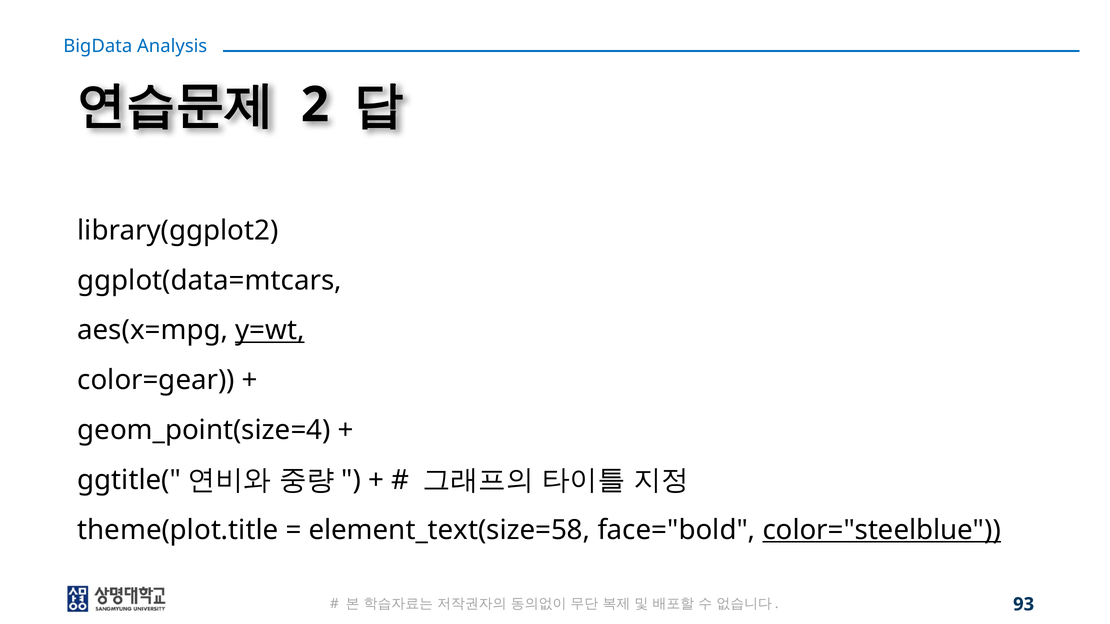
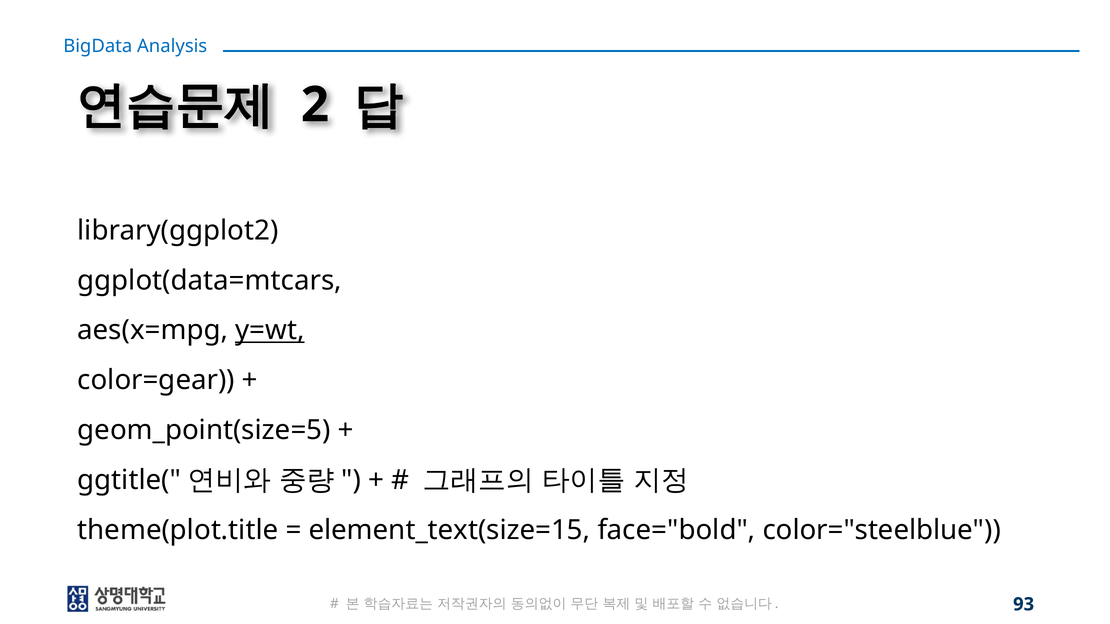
geom_point(size=4: geom_point(size=4 -> geom_point(size=5 (204, 430)
element_text(size=58: element_text(size=58 -> element_text(size=15 (449, 530)
color="steelblue underline: present -> none (882, 530)
